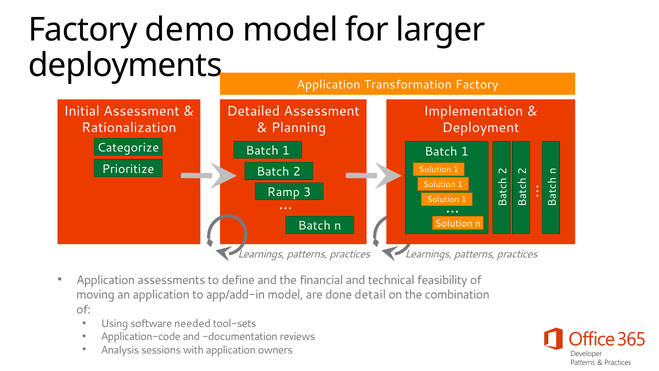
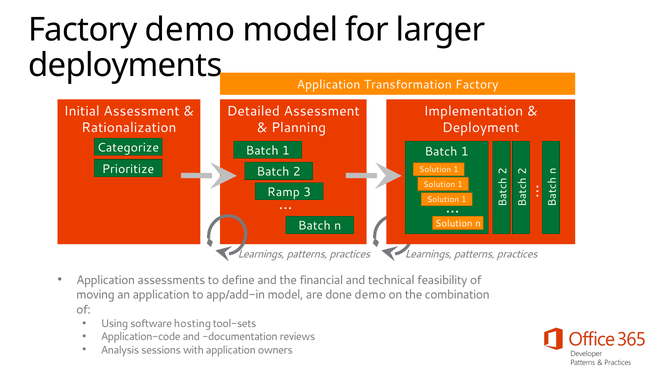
done detail: detail -> demo (370, 295)
needed: needed -> hosting (192, 323)
